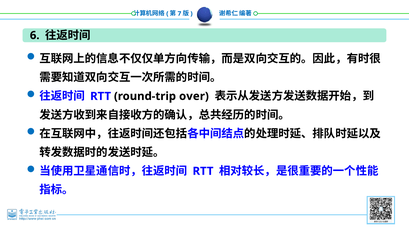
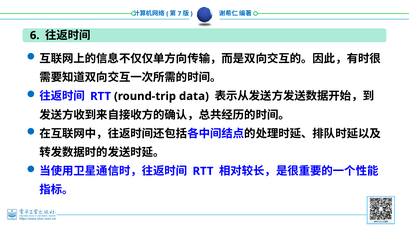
over: over -> data (194, 96)
